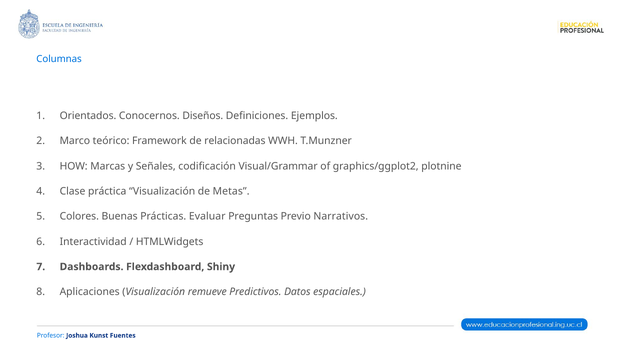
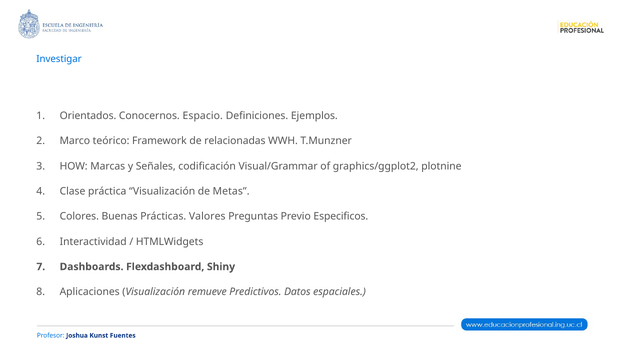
Columnas: Columnas -> Investigar (59, 59)
Diseños: Diseños -> Espacio (203, 116)
Evaluar: Evaluar -> Valores (207, 216)
Narrativos: Narrativos -> Especificos (341, 216)
